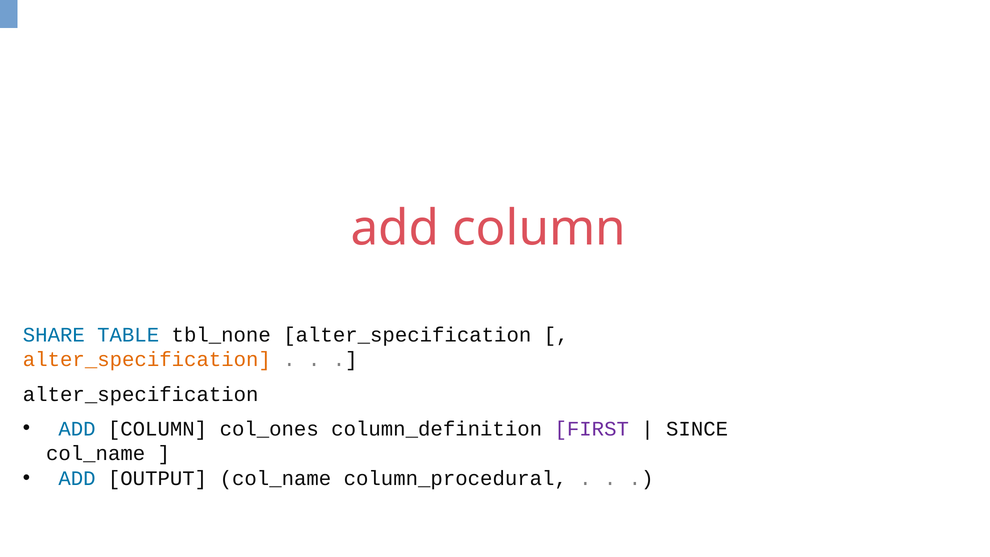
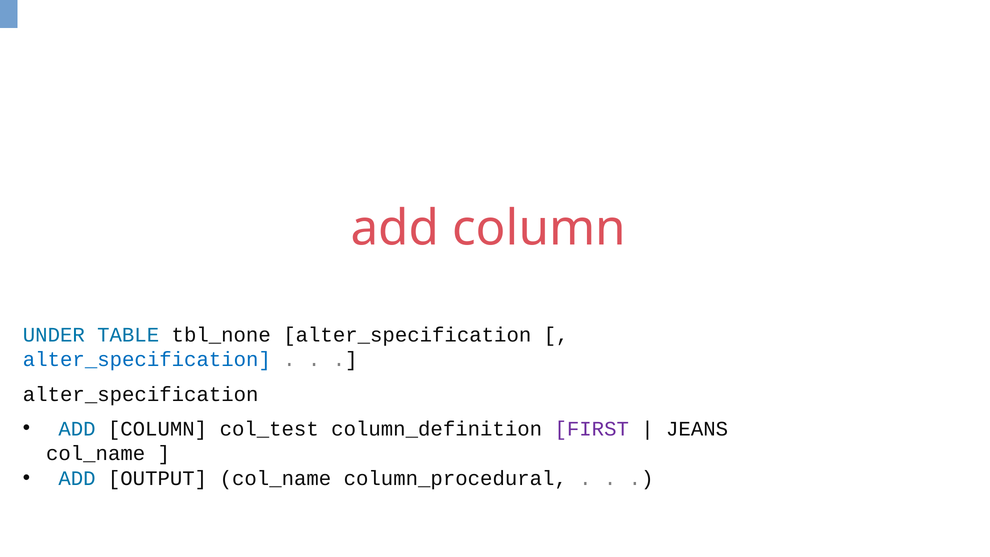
SHARE: SHARE -> UNDER (54, 335)
alter_specification colour: orange -> blue (147, 359)
col_ones: col_ones -> col_test (269, 429)
SINCE: SINCE -> JEANS (697, 429)
